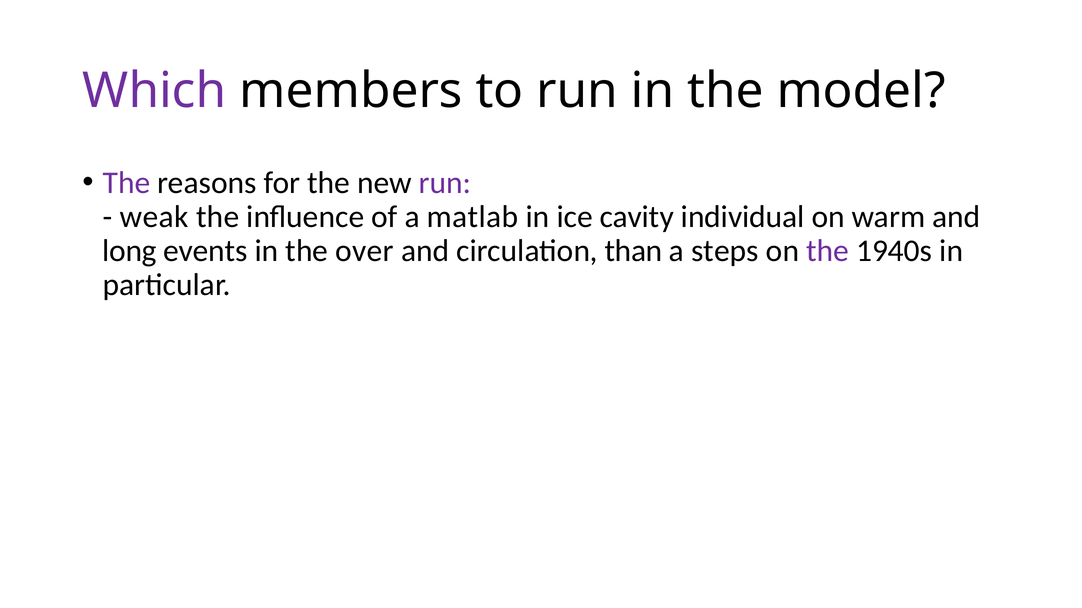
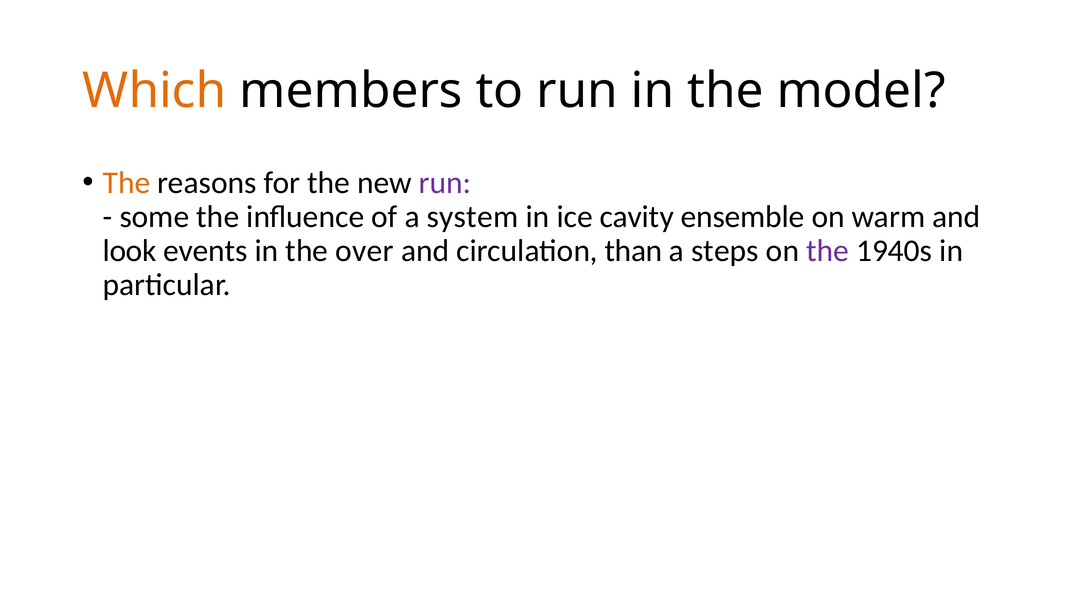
Which colour: purple -> orange (154, 91)
The colour: purple -> orange (127, 183)
weak: weak -> some (154, 217)
matlab: matlab -> system (473, 217)
individual: individual -> ensemble (743, 217)
long: long -> look (130, 251)
